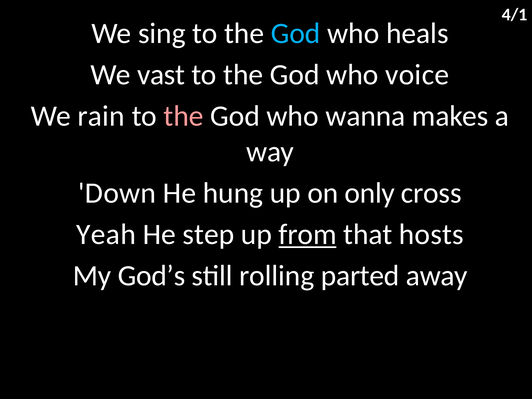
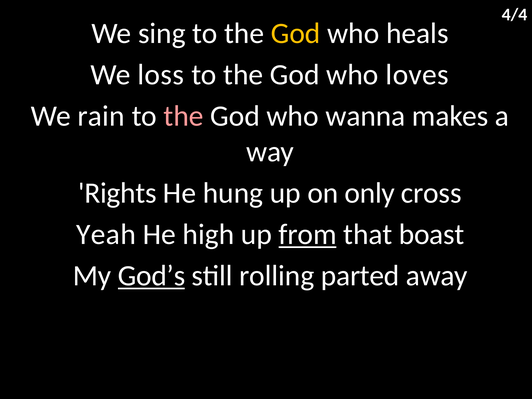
4/1: 4/1 -> 4/4 (515, 14)
God colour: light blue -> yellow (296, 33)
vast: vast -> loss (161, 75)
voice: voice -> loves (417, 75)
Down: Down -> Rights (117, 193)
step: step -> high (208, 234)
hosts: hosts -> boast (432, 234)
God’s underline: none -> present (152, 276)
